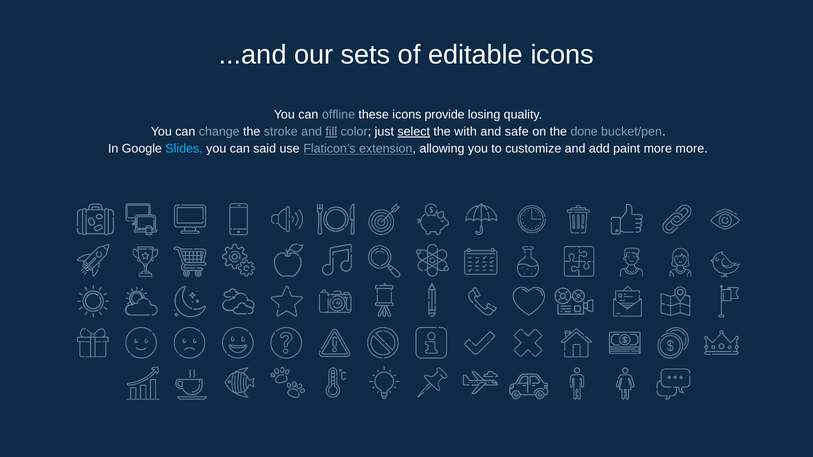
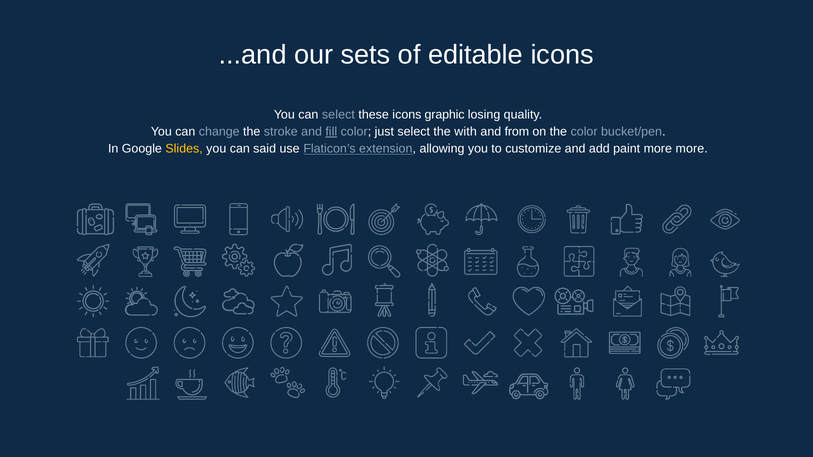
can offline: offline -> select (338, 115)
provide: provide -> graphic (445, 115)
select underline: present -> none (414, 132)
safe: safe -> from (517, 132)
the done: done -> color (584, 132)
Slides colour: light blue -> yellow (184, 149)
